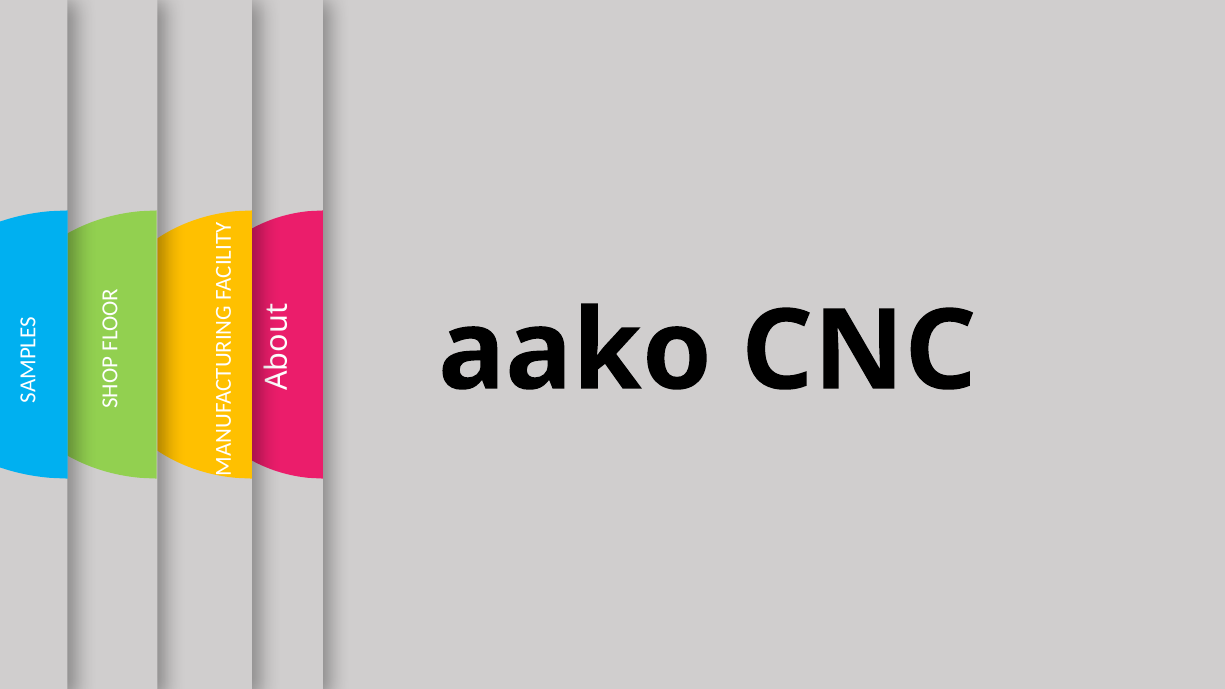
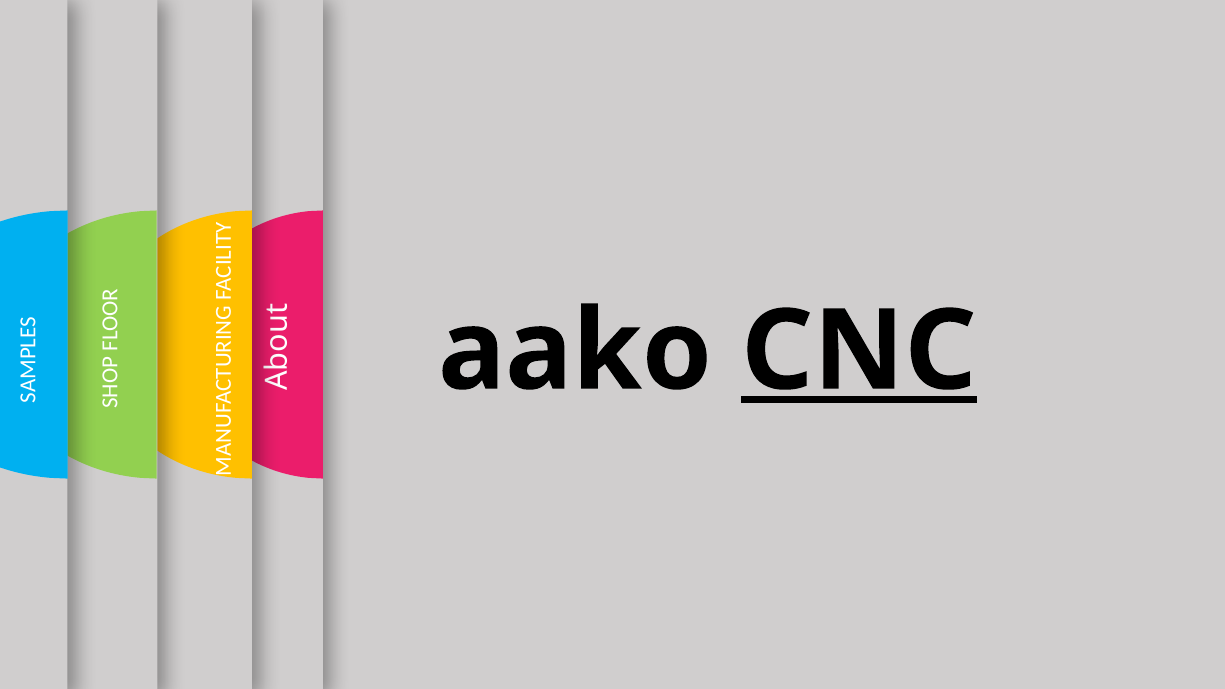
CNC underline: none -> present (859, 352)
